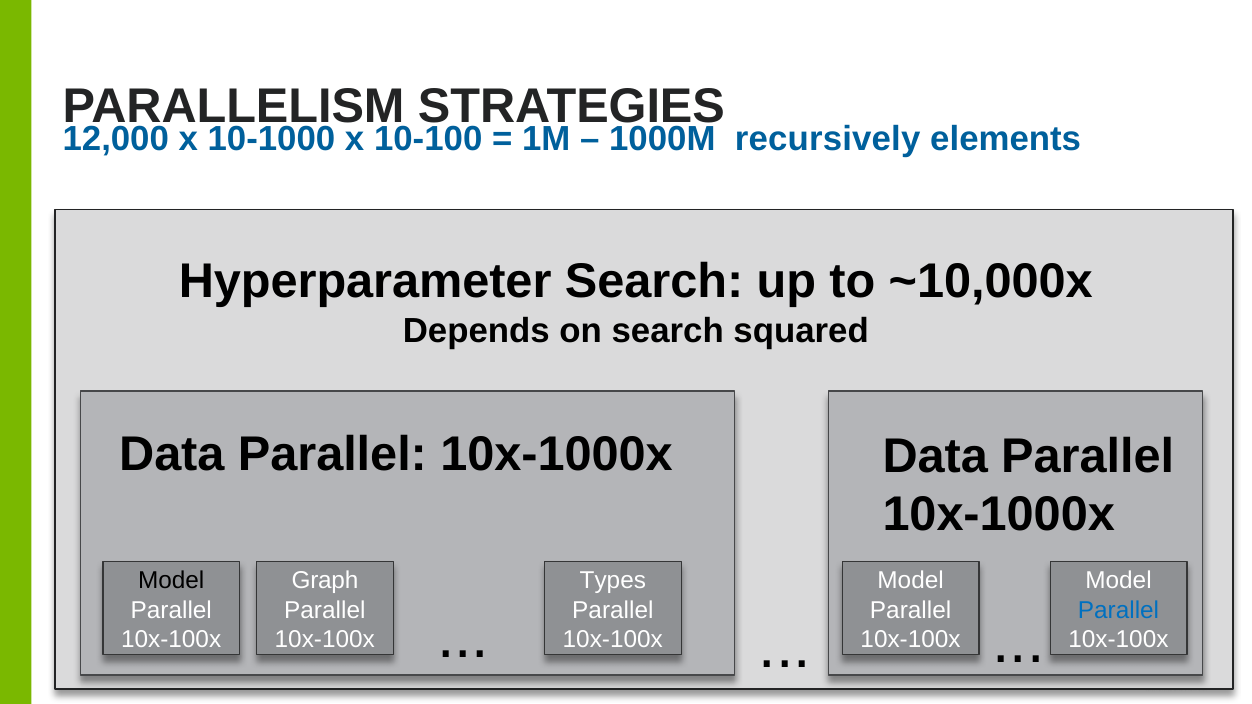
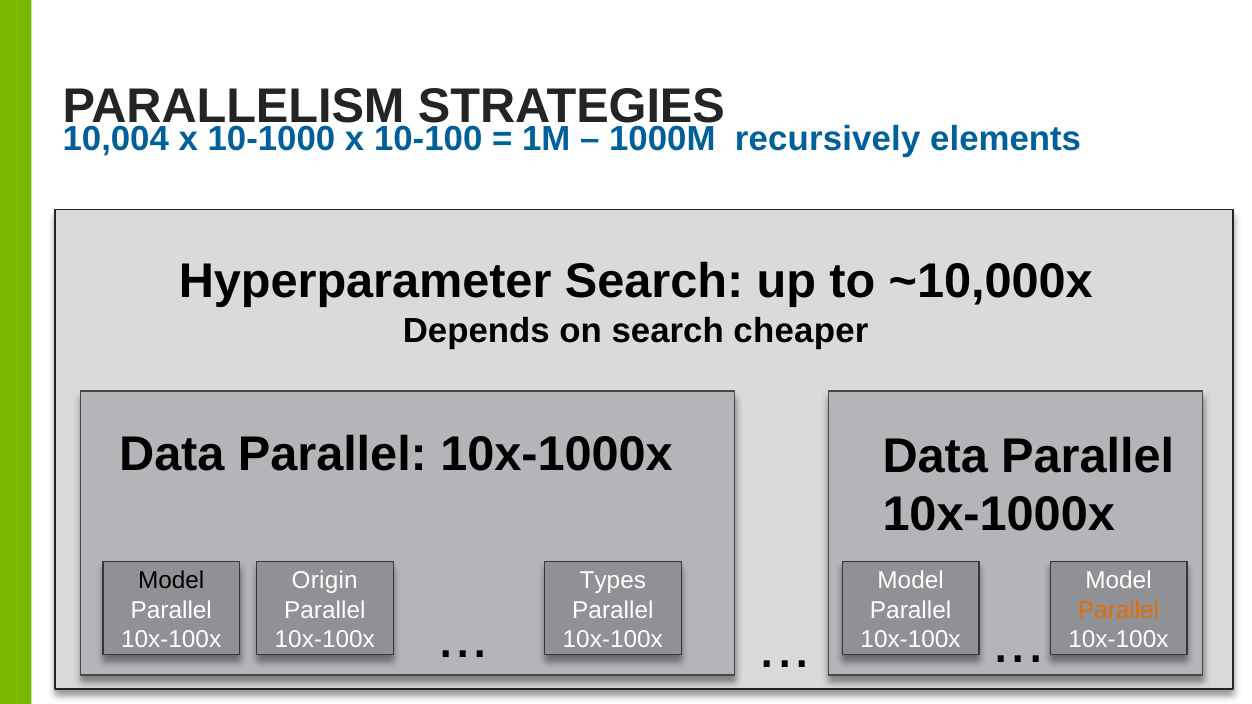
12,000: 12,000 -> 10,004 (116, 139)
squared: squared -> cheaper (801, 331)
Graph: Graph -> Origin (325, 581)
Parallel colour: blue -> orange (1119, 610)
